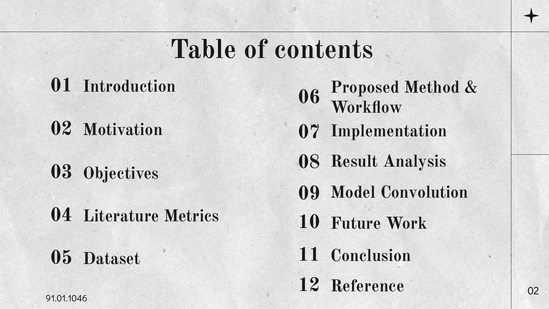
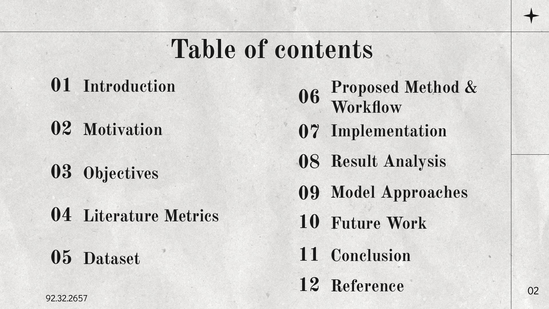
Convolution: Convolution -> Approaches (424, 192)
91.01.1046: 91.01.1046 -> 92.32.2657 (67, 298)
